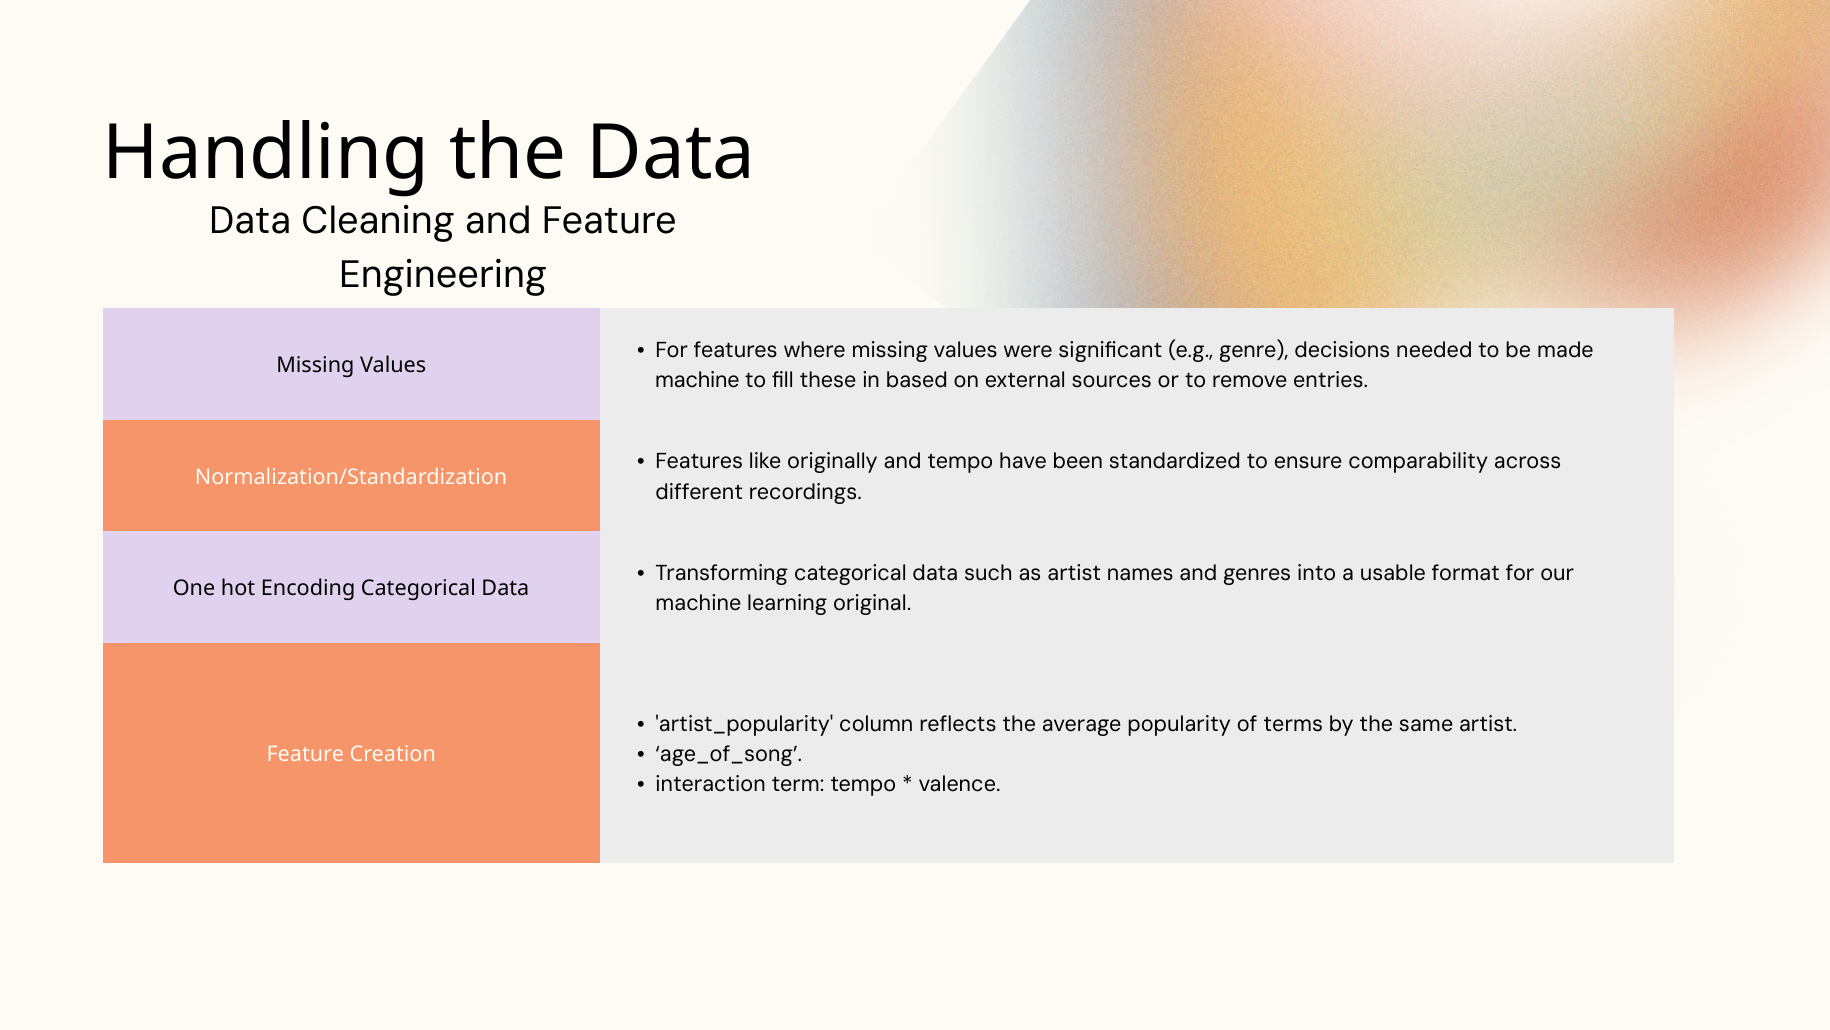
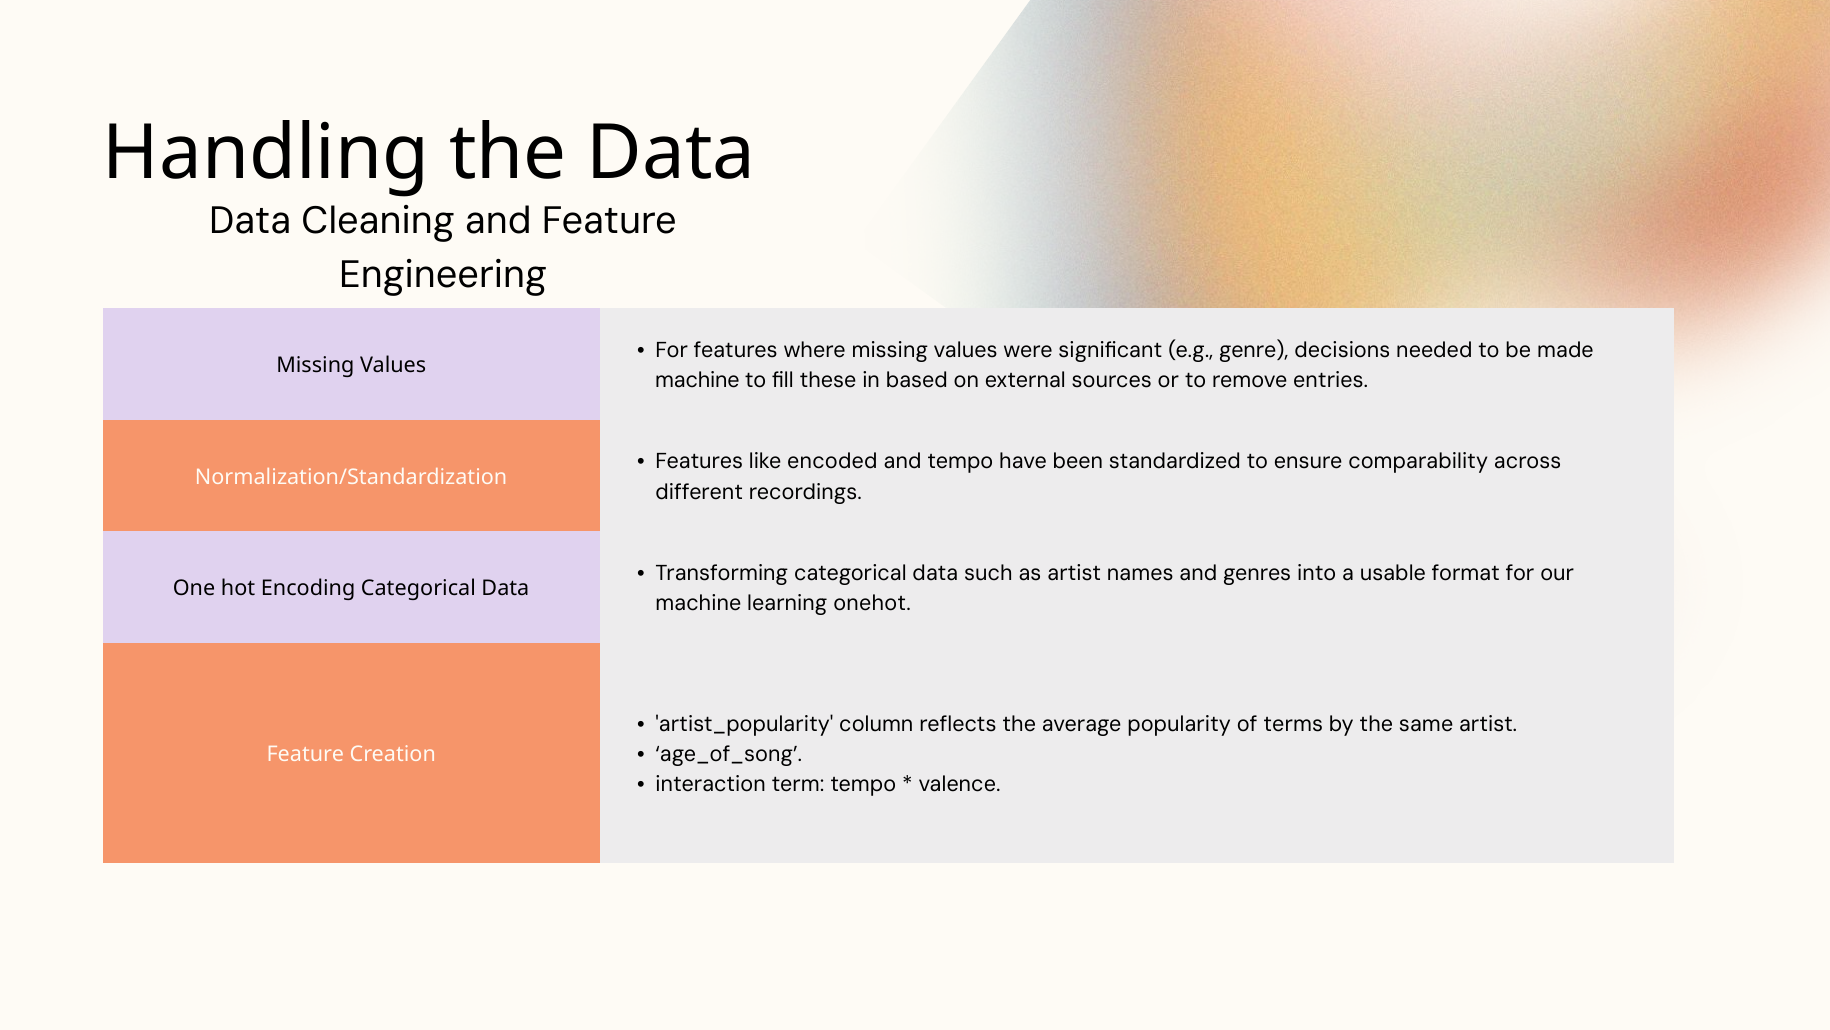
originally: originally -> encoded (832, 461)
original: original -> onehot (872, 603)
